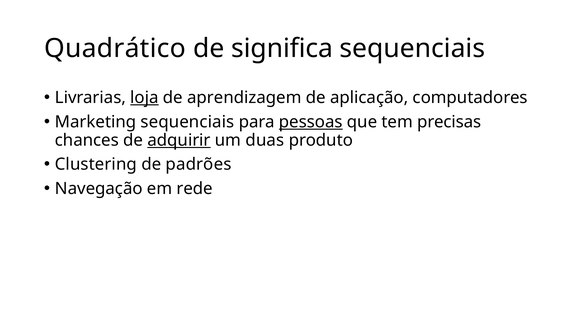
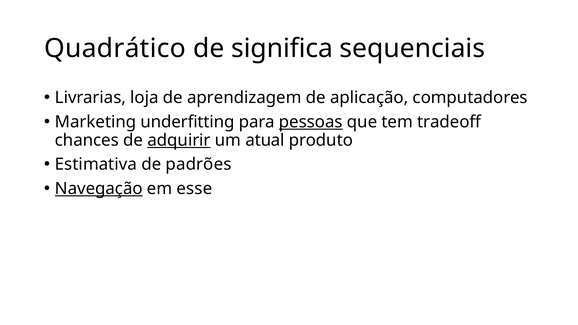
loja underline: present -> none (144, 98)
Marketing sequenciais: sequenciais -> underfitting (188, 122)
precisas: precisas -> tradeoff (449, 122)
duas: duas -> atual (265, 140)
Clustering: Clustering -> Estimativa (96, 164)
Navegação underline: none -> present (99, 189)
rede: rede -> esse (194, 189)
